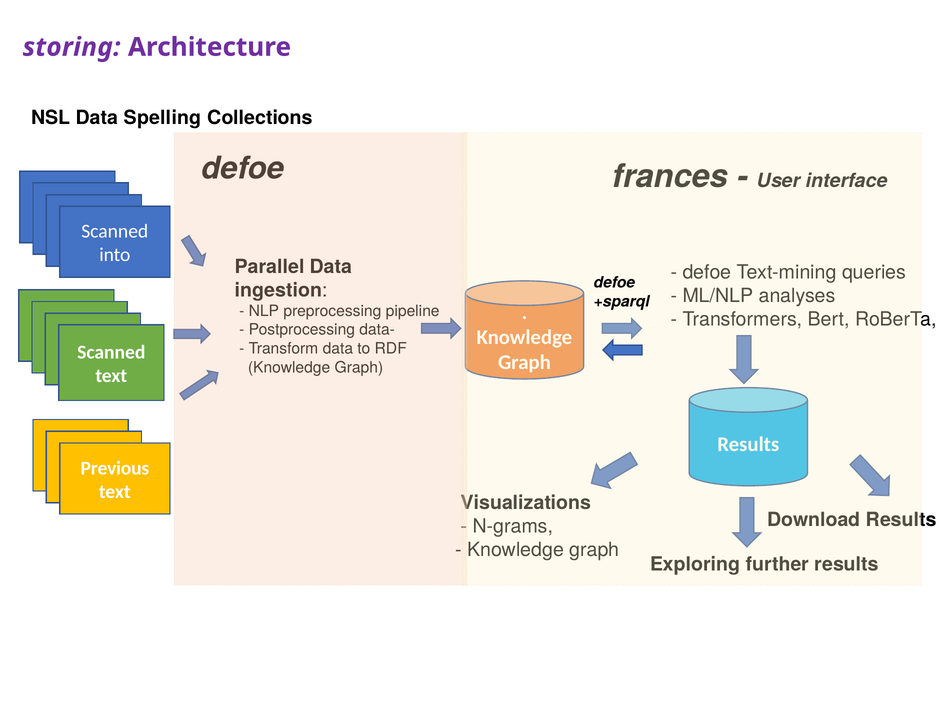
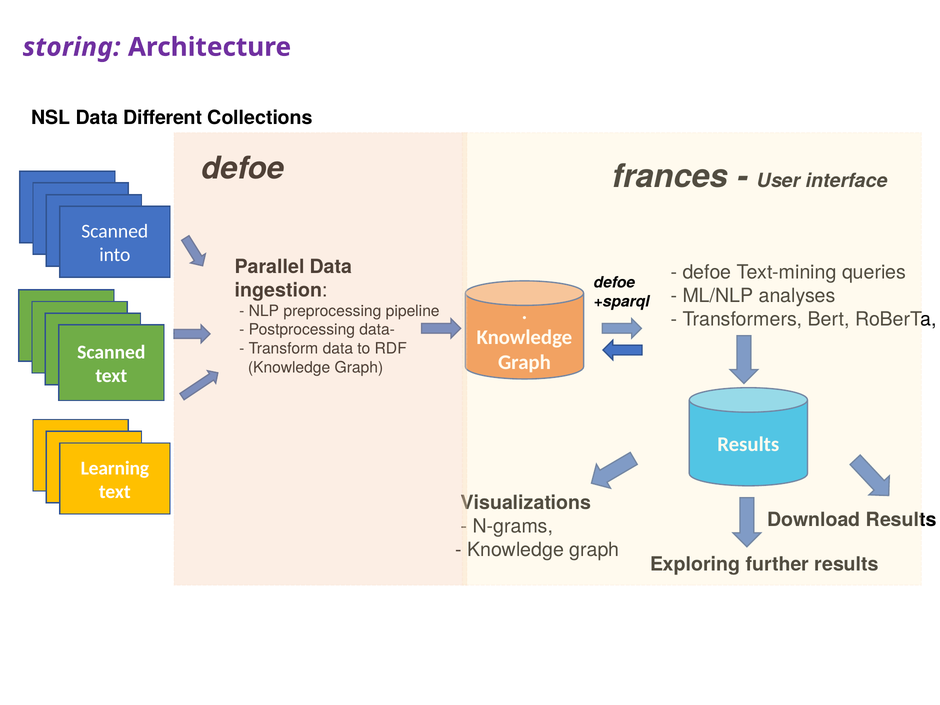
Spelling: Spelling -> Different (163, 118)
Previous: Previous -> Learning (115, 468)
